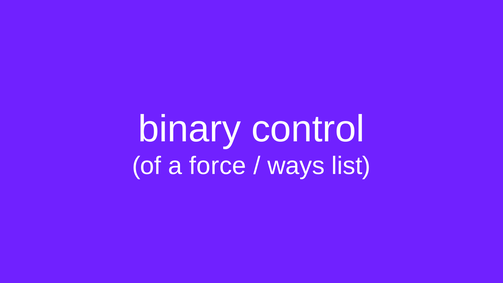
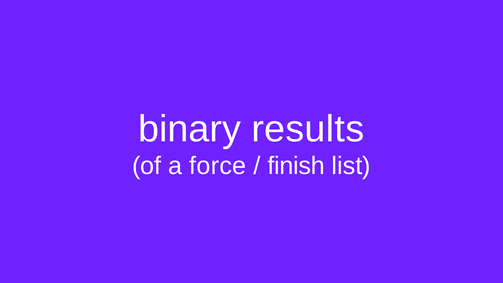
control: control -> results (308, 129)
ways: ways -> finish (296, 166)
